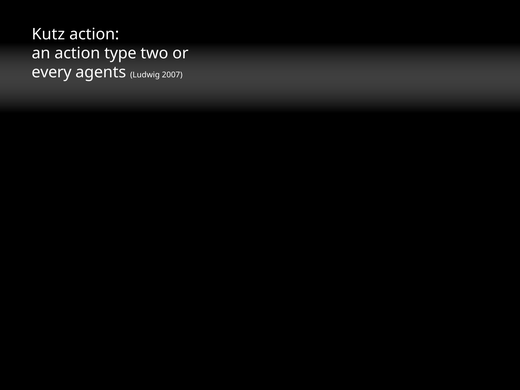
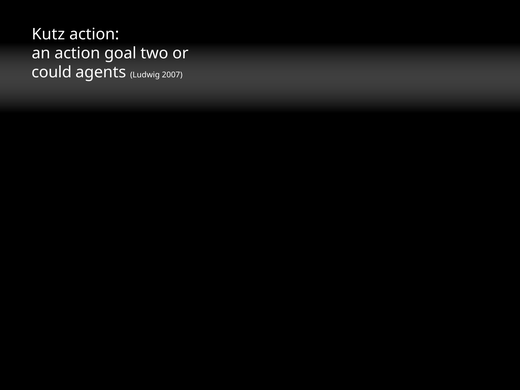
type: type -> goal (120, 53)
every: every -> could (52, 72)
